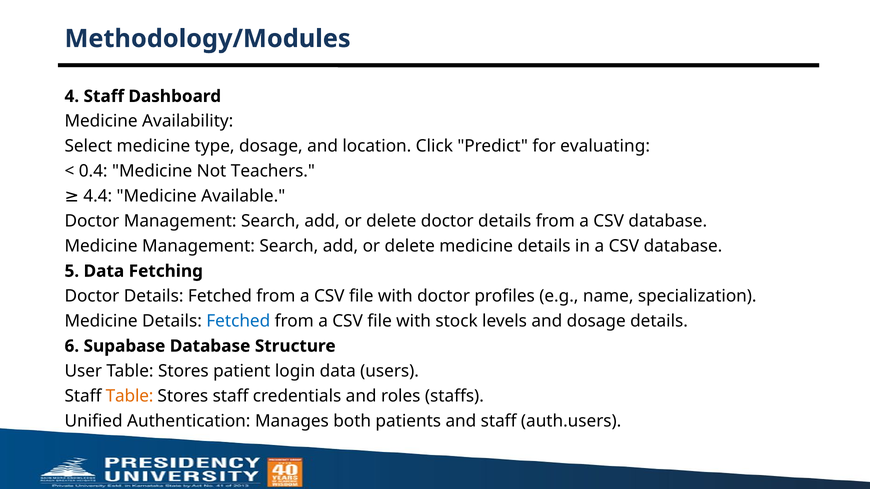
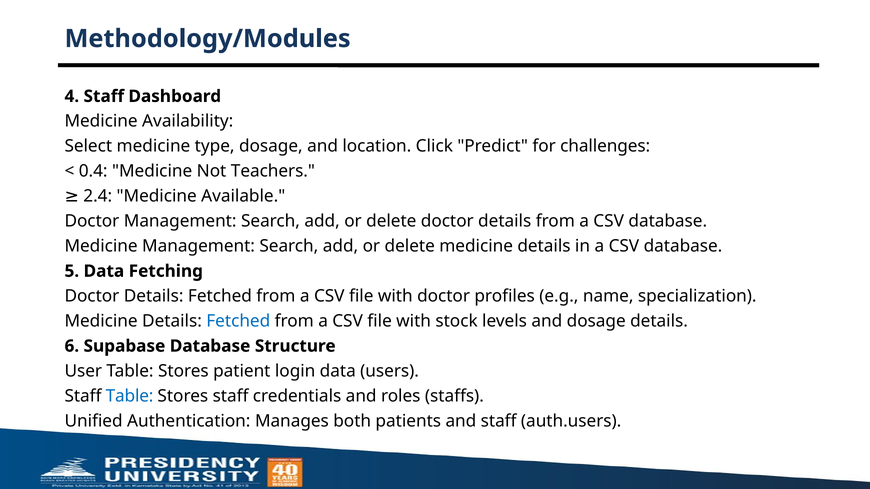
evaluating: evaluating -> challenges (605, 146)
4.4: 4.4 -> 2.4 (98, 196)
Table colour: orange -> blue (130, 396)
